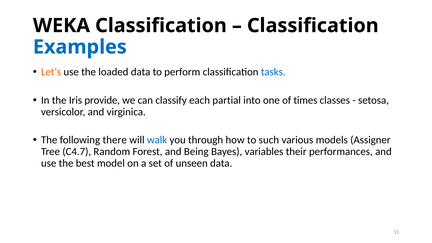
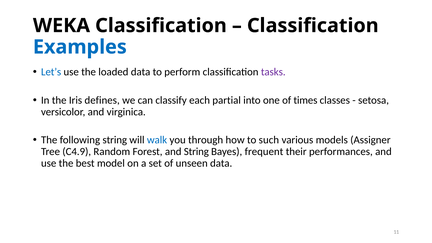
Let’s colour: orange -> blue (51, 72)
tasks colour: blue -> purple (273, 72)
provide: provide -> defines (102, 100)
following there: there -> string (115, 140)
C4.7: C4.7 -> C4.9 (77, 152)
and Being: Being -> String (196, 152)
variables: variables -> frequent (264, 152)
